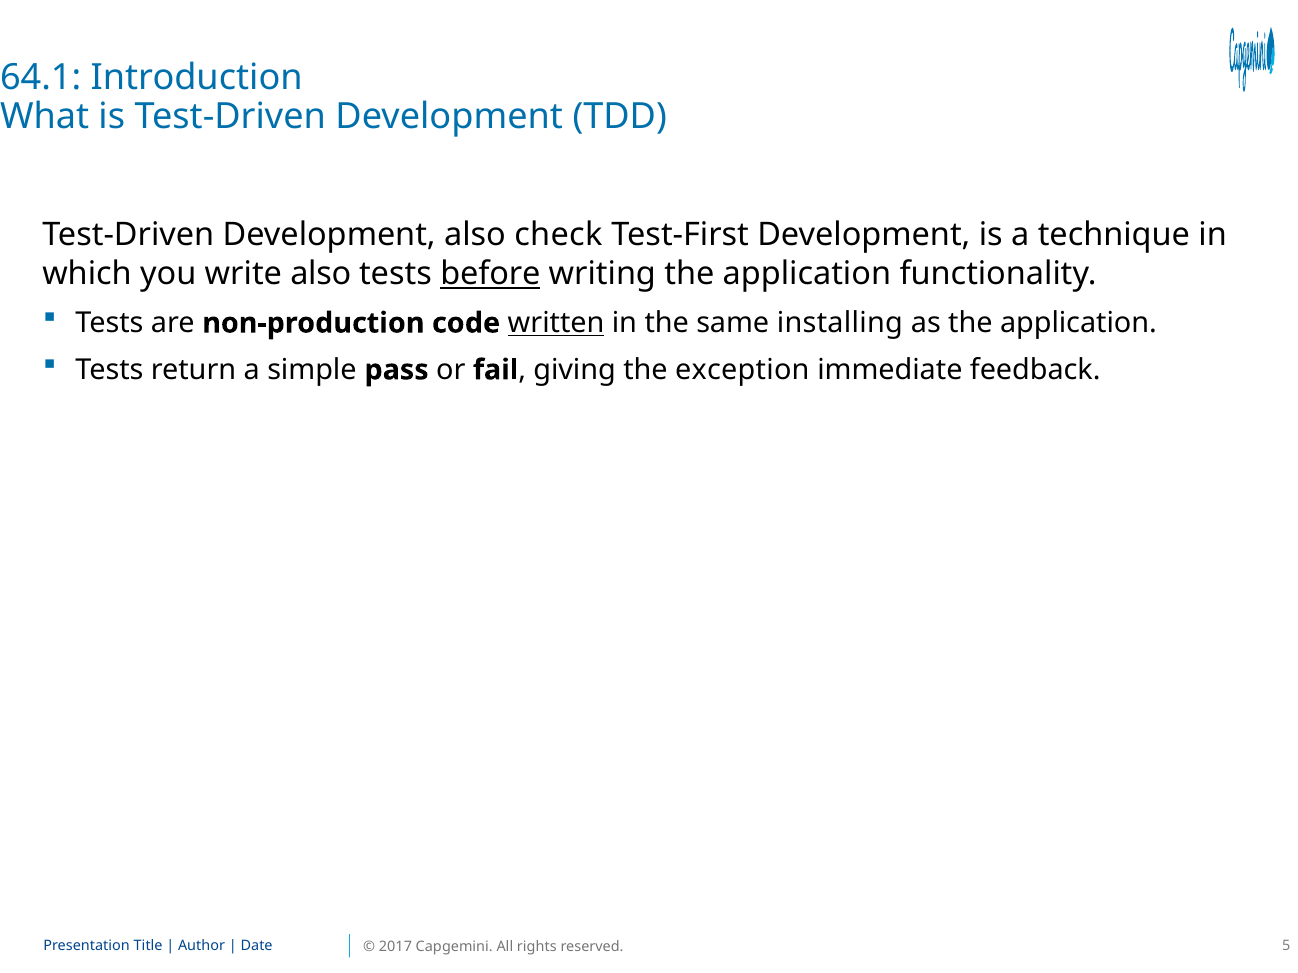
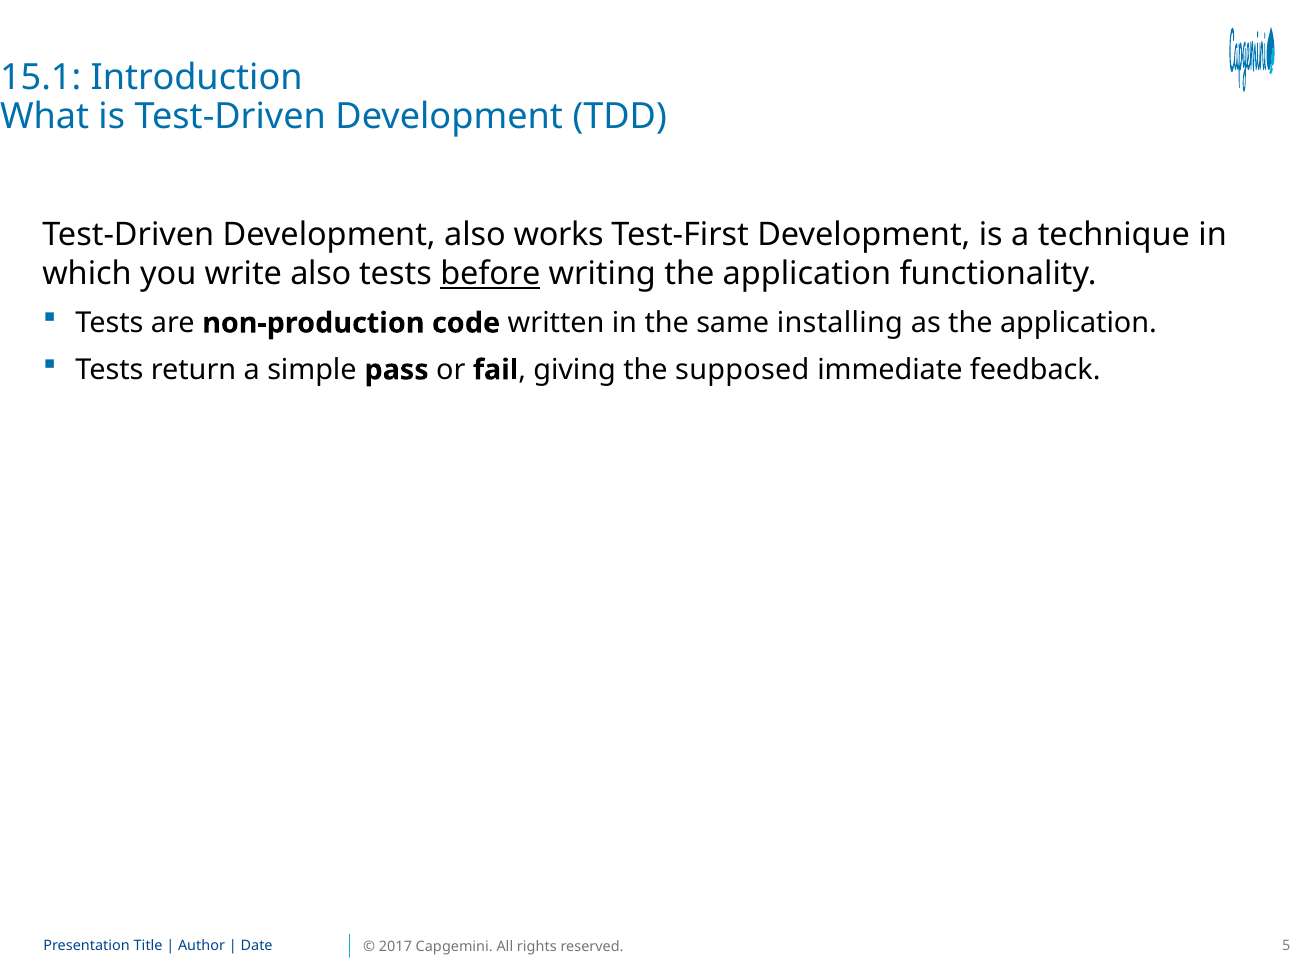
64.1: 64.1 -> 15.1 (41, 78)
check: check -> works (559, 235)
written underline: present -> none (556, 323)
exception: exception -> supposed (742, 370)
